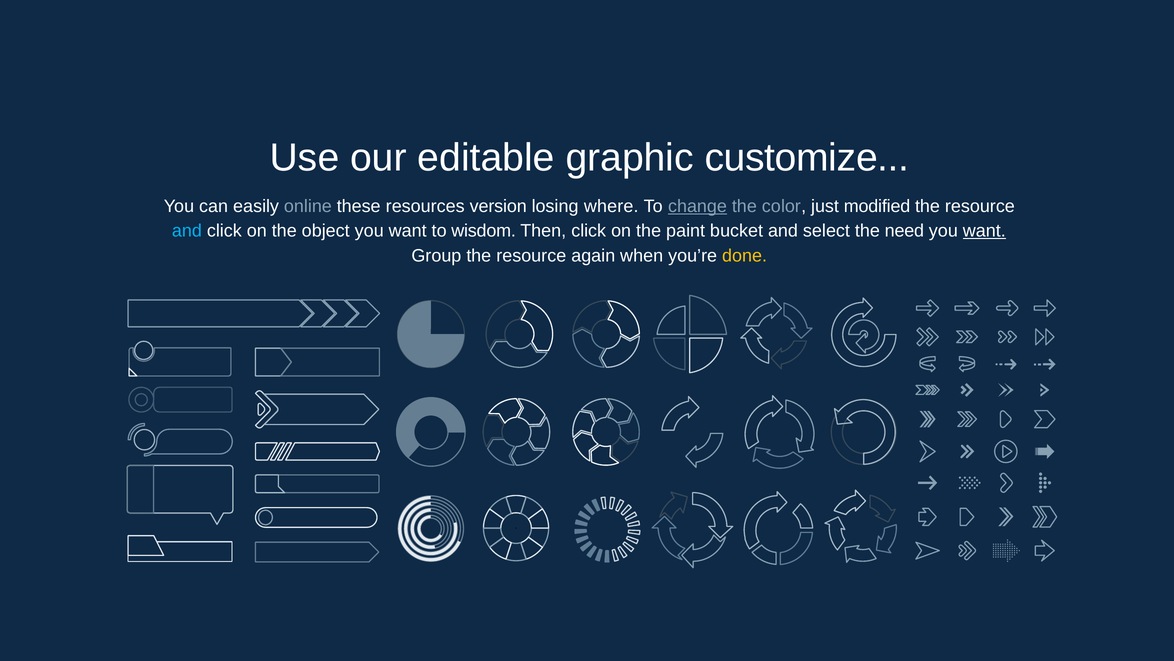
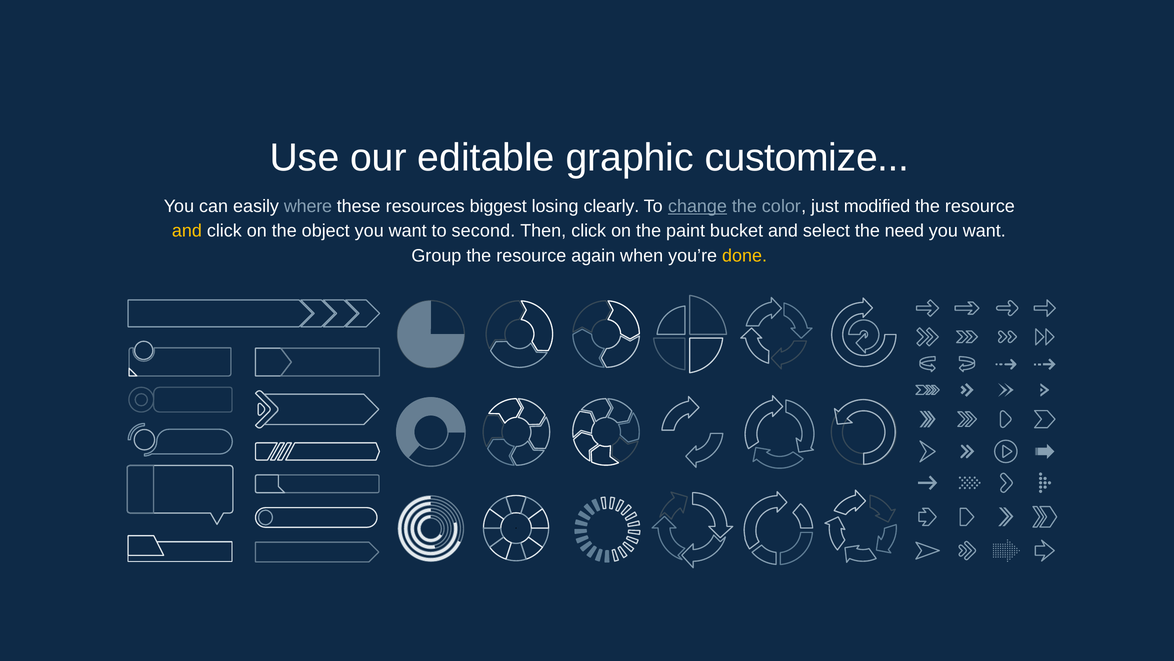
online: online -> where (308, 206)
version: version -> biggest (498, 206)
where: where -> clearly (611, 206)
and colour: light blue -> yellow (187, 231)
wisdom: wisdom -> second (483, 231)
want underline: present -> none (984, 231)
